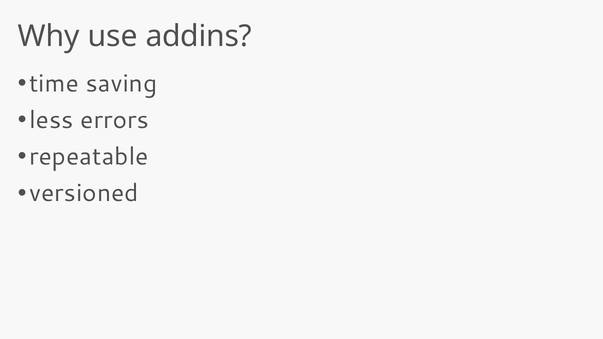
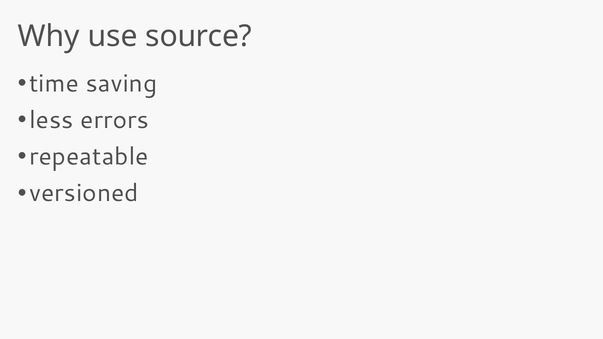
addins: addins -> source (199, 36)
